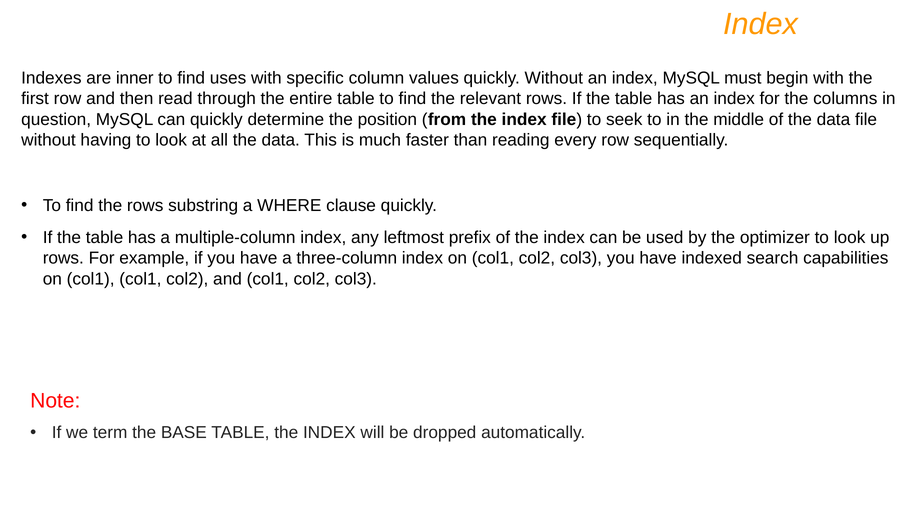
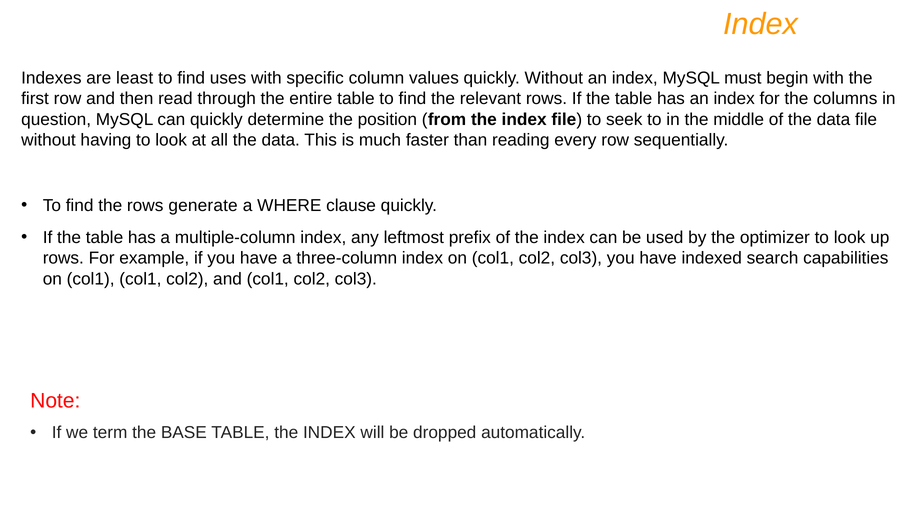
inner: inner -> least (135, 78)
substring: substring -> generate (203, 206)
